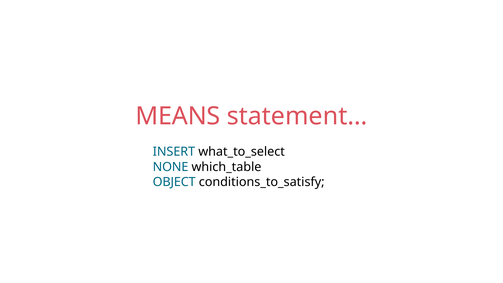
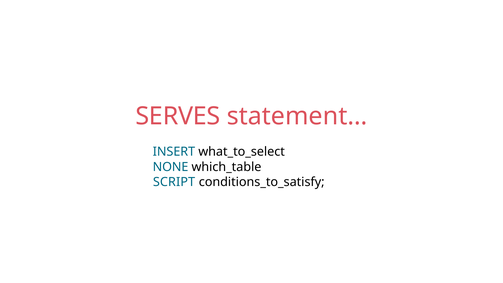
MEANS: MEANS -> SERVES (178, 116)
OBJECT: OBJECT -> SCRIPT (174, 182)
